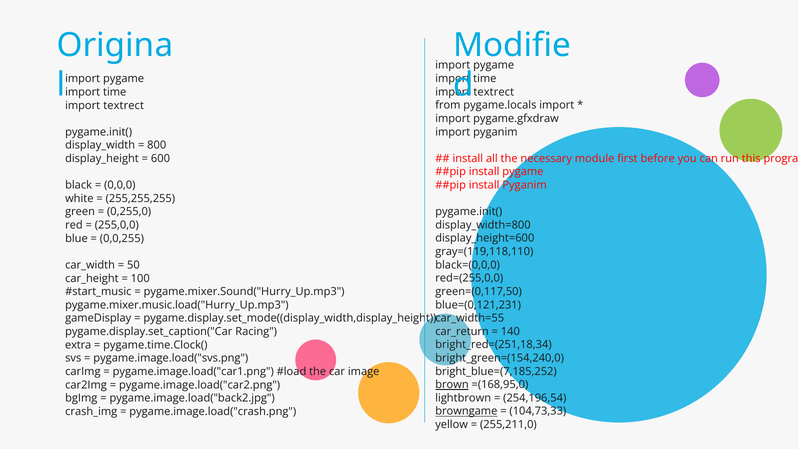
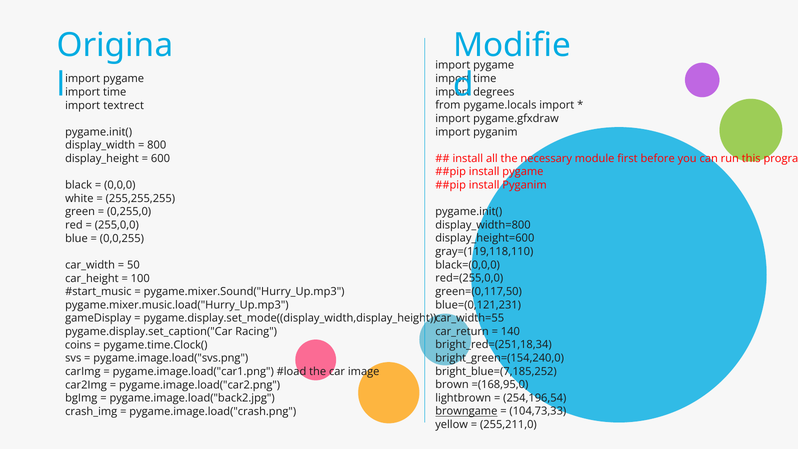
textrect: textrect -> degrees (494, 92)
extra: extra -> coins (78, 345)
brown underline: present -> none (452, 385)
